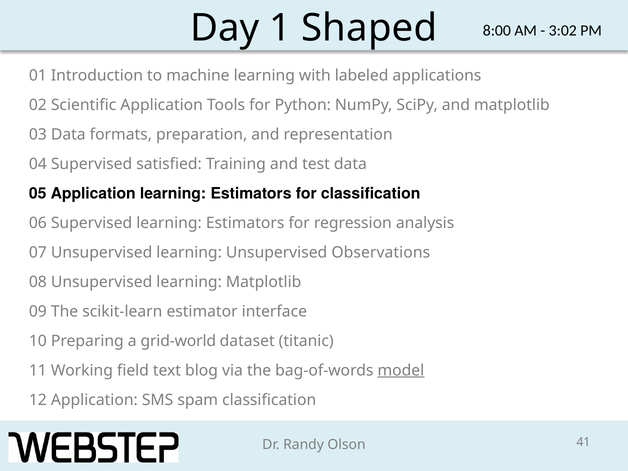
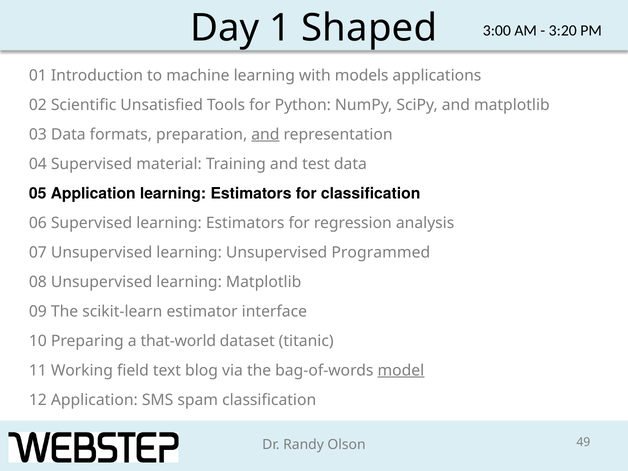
8:00: 8:00 -> 3:00 (497, 31)
3:02: 3:02 -> 3:20 (563, 31)
labeled: labeled -> models (362, 75)
Scientific Application: Application -> Unsatisfied (162, 105)
and underline: none -> present (265, 134)
satisfied: satisfied -> material (169, 164)
Observations: Observations -> Programmed (381, 252)
grid-world: grid-world -> that-world (178, 341)
41: 41 -> 49 (583, 442)
